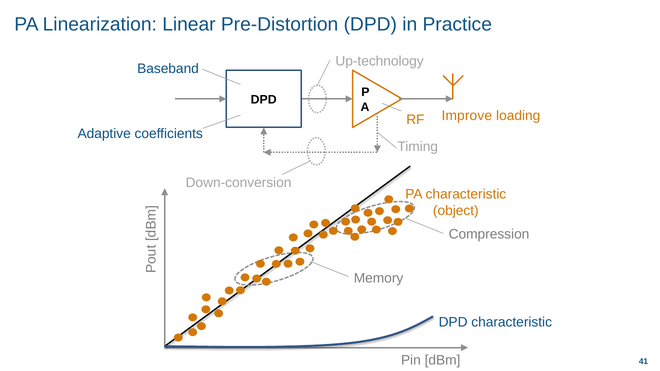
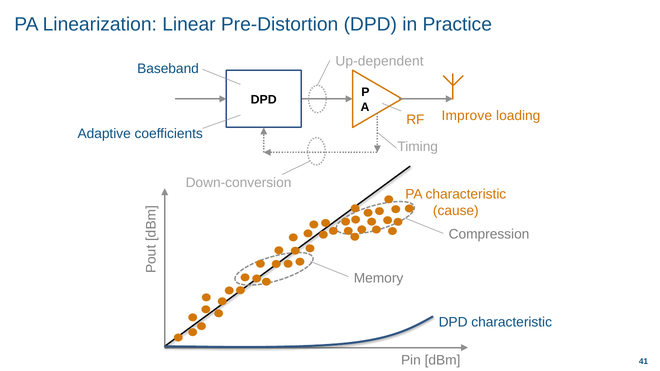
Up-technology: Up-technology -> Up-dependent (380, 61)
object: object -> cause (456, 211)
